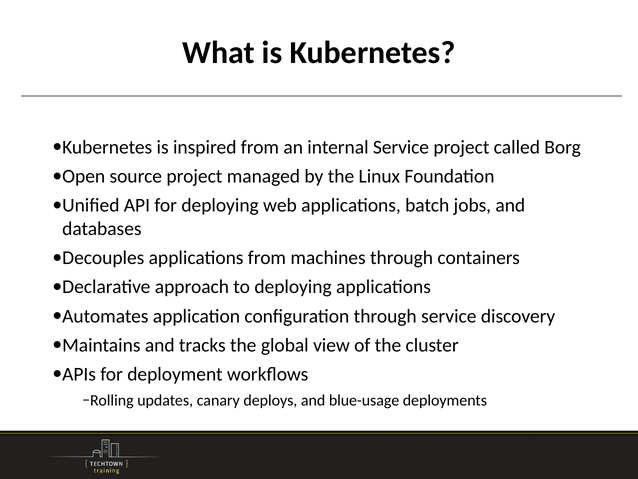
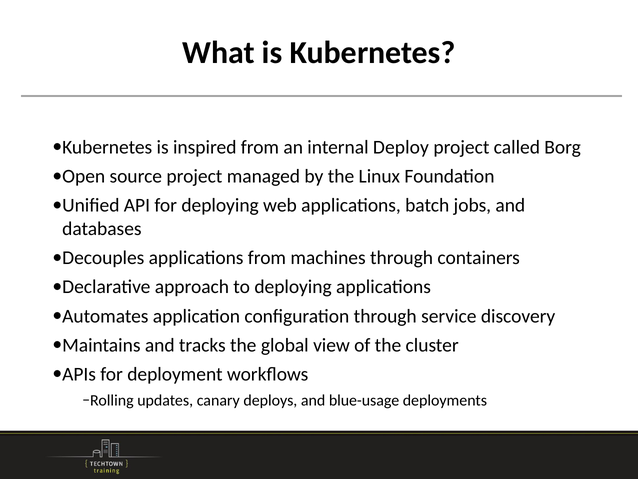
internal Service: Service -> Deploy (401, 147)
